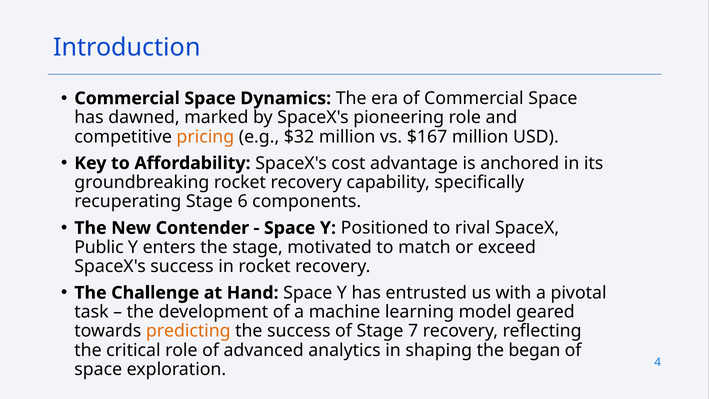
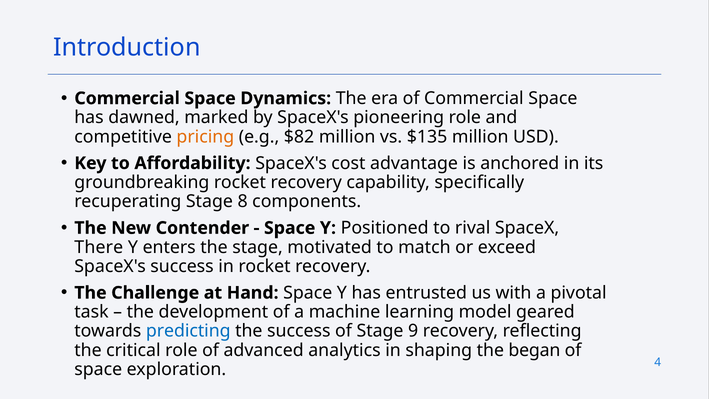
$32: $32 -> $82 (299, 137)
$167: $167 -> $135 (427, 137)
6: 6 -> 8 (243, 201)
Public: Public -> There (99, 247)
predicting colour: orange -> blue (188, 331)
7: 7 -> 9 (413, 331)
